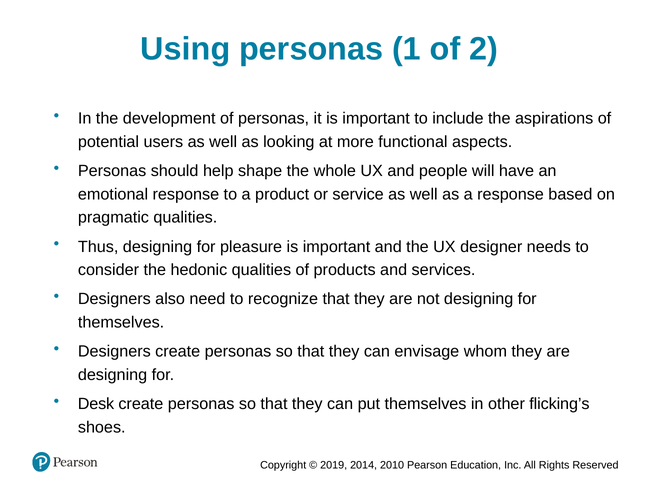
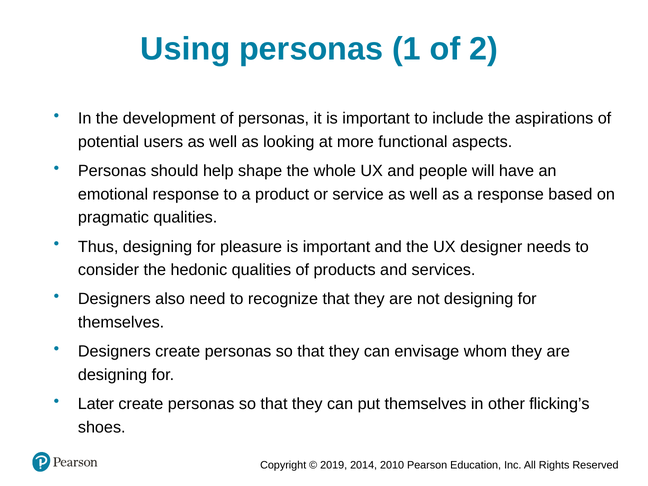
Desk: Desk -> Later (96, 404)
